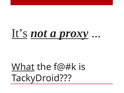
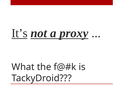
What underline: present -> none (23, 67)
